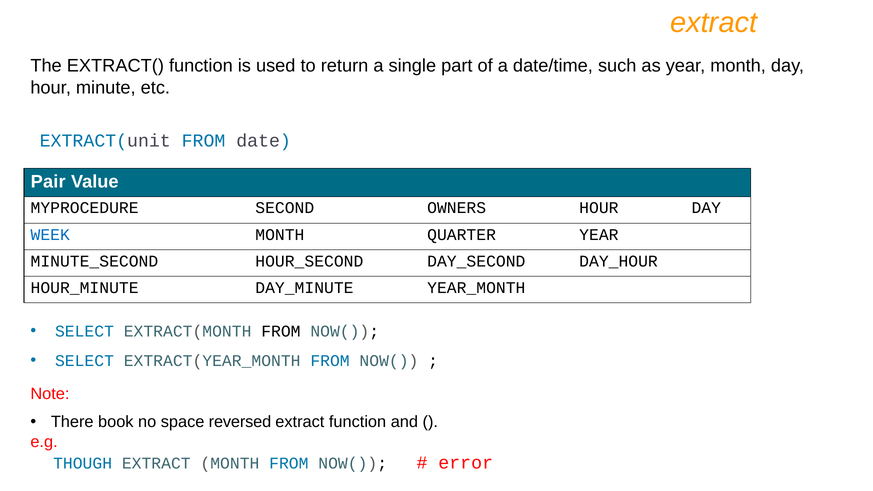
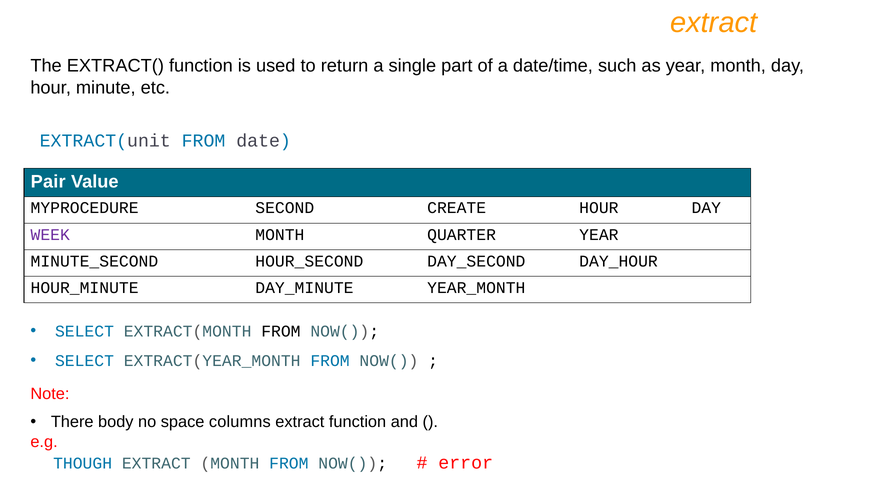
OWNERS: OWNERS -> CREATE (457, 208)
WEEK colour: blue -> purple (50, 235)
book: book -> body (116, 422)
reversed: reversed -> columns (240, 422)
